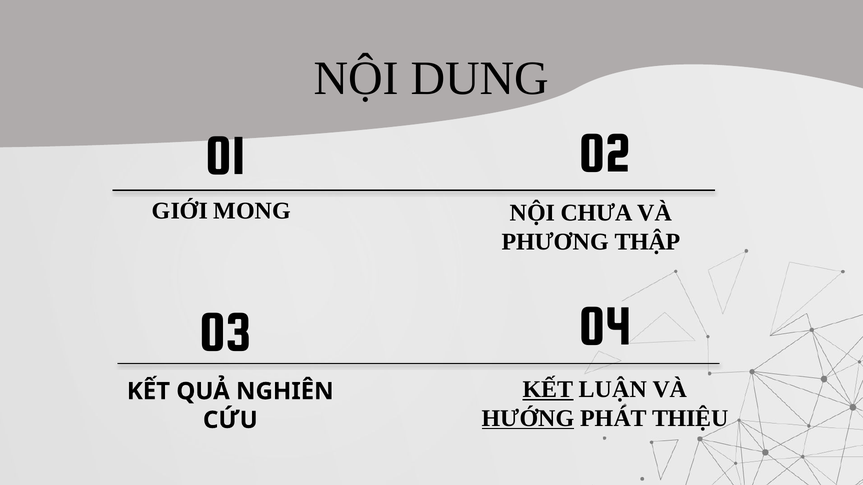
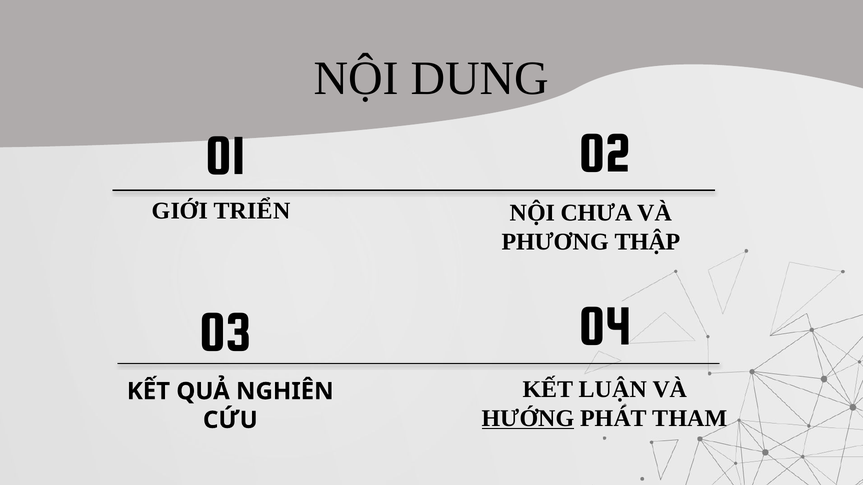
MONG: MONG -> TRIỂN (252, 211)
KẾT underline: present -> none (548, 390)
THIỆU: THIỆU -> THAM (690, 419)
